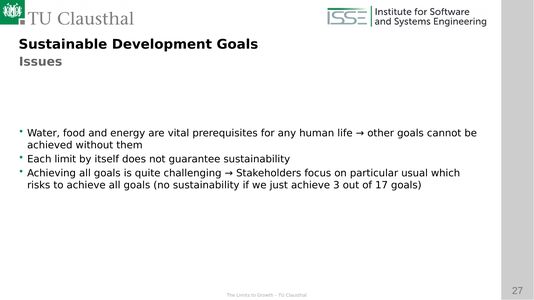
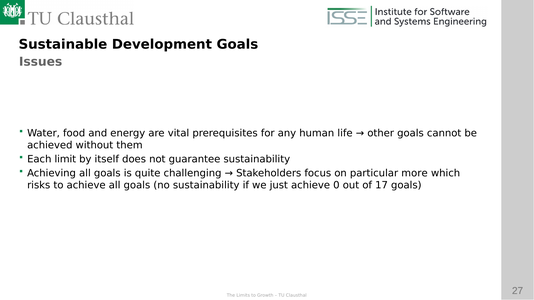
usual: usual -> more (414, 173)
3: 3 -> 0 (336, 185)
